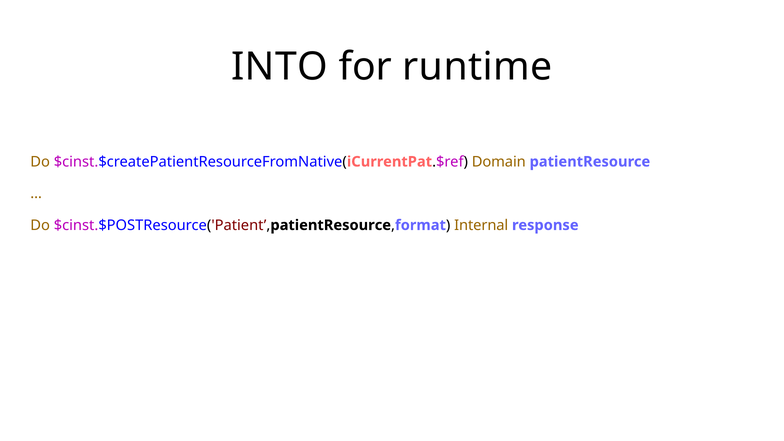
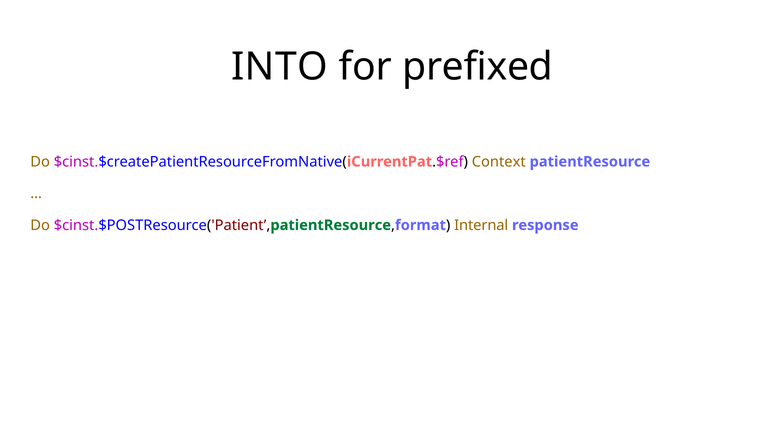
runtime: runtime -> prefixed (478, 67)
Domain: Domain -> Context (499, 162)
patientResource colour: black -> green (331, 225)
